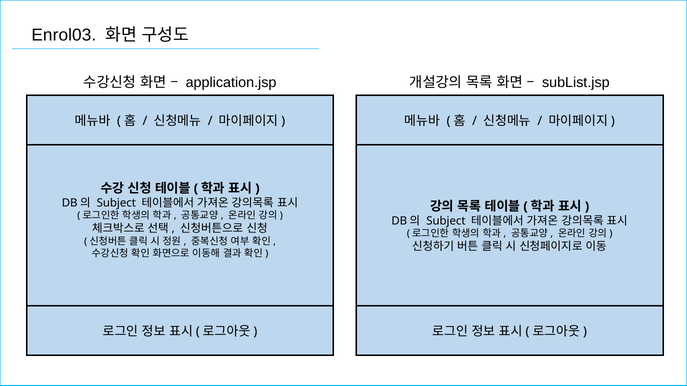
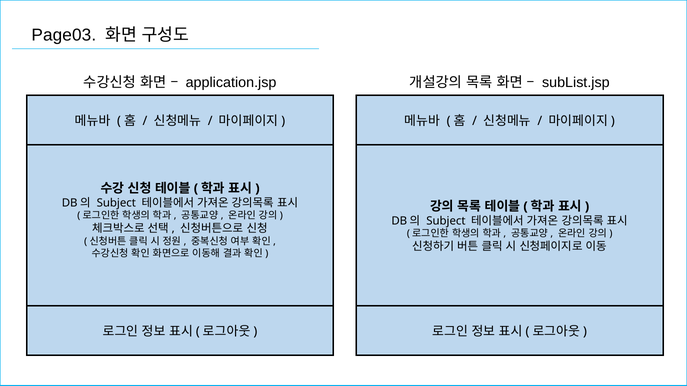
Enrol03: Enrol03 -> Page03 (64, 35)
